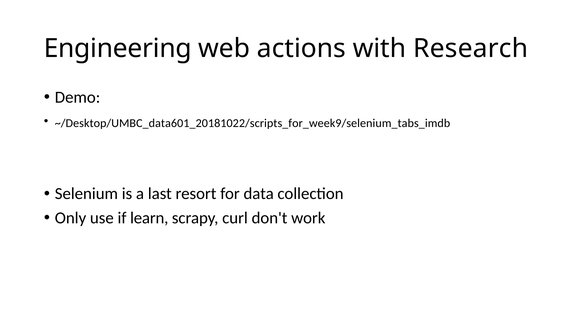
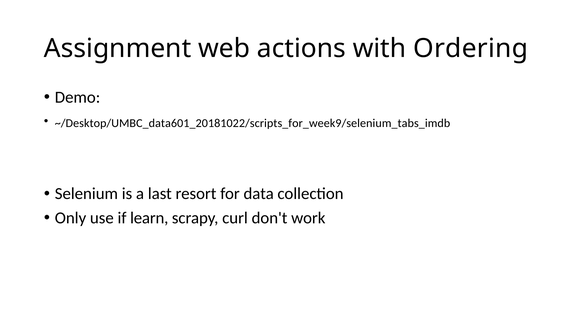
Engineering: Engineering -> Assignment (118, 48)
Research: Research -> Ordering (471, 48)
